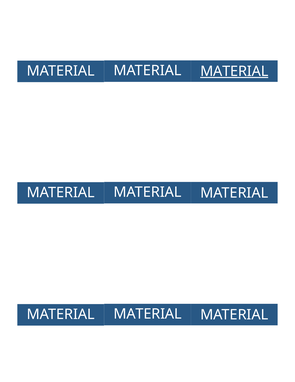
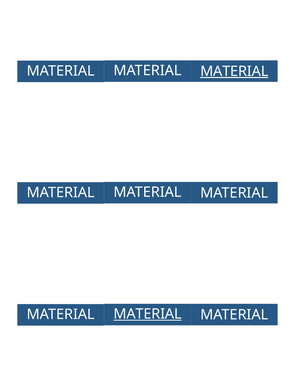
MATERIAL underline: none -> present (148, 314)
